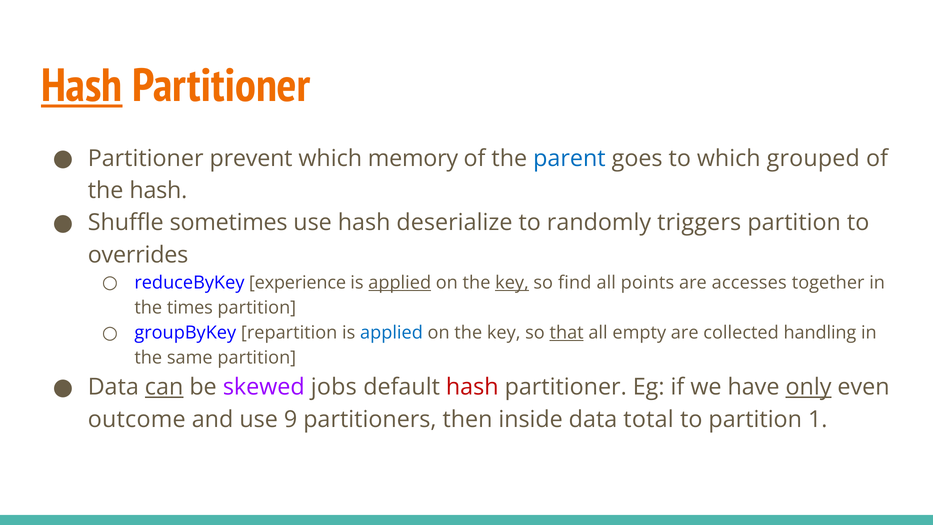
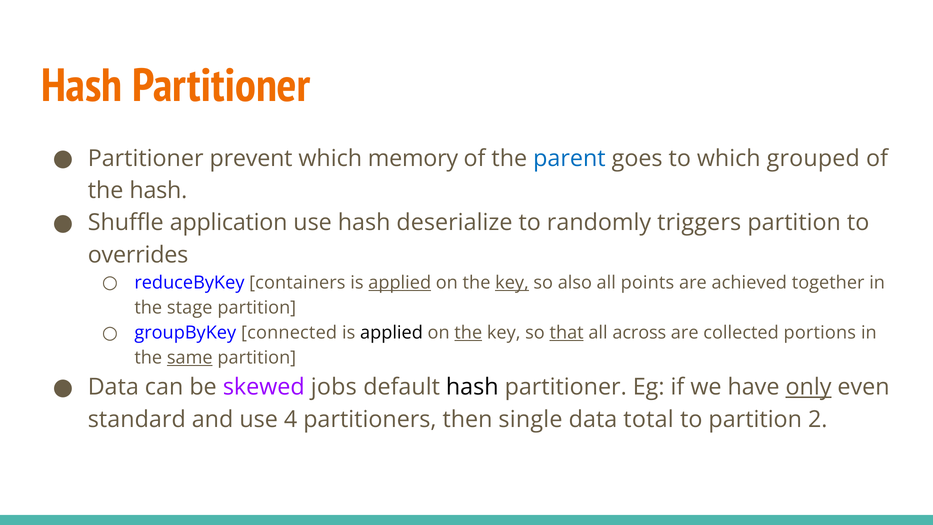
Hash underline: present -> none (82, 86)
sometimes: sometimes -> application (229, 223)
experience: experience -> containers (297, 283)
find: find -> also (575, 283)
accesses: accesses -> achieved (749, 283)
times: times -> stage (190, 308)
repartition: repartition -> connected (289, 333)
applied colour: blue -> black (391, 333)
the underline: none -> present (468, 333)
empty: empty -> across (639, 333)
handling: handling -> portions (820, 333)
same underline: none -> present (190, 358)
can underline: present -> none (164, 387)
hash colour: red -> black (472, 387)
outcome: outcome -> standard (137, 419)
9: 9 -> 4 (291, 419)
inside: inside -> single (530, 419)
1: 1 -> 2 (818, 419)
